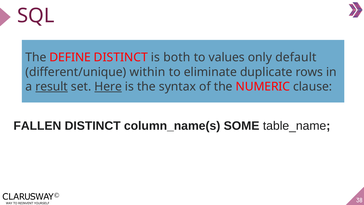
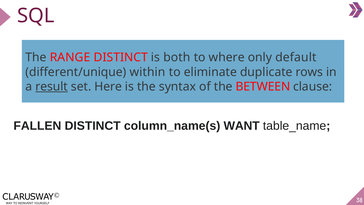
DEFINE: DEFINE -> RANGE (70, 57)
values: values -> where (227, 57)
Here underline: present -> none (108, 87)
NUMERIC: NUMERIC -> BETWEEN (263, 87)
SOME: SOME -> WANT (242, 126)
